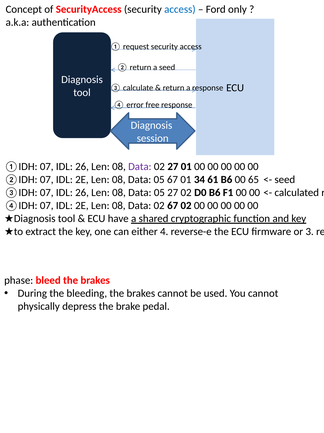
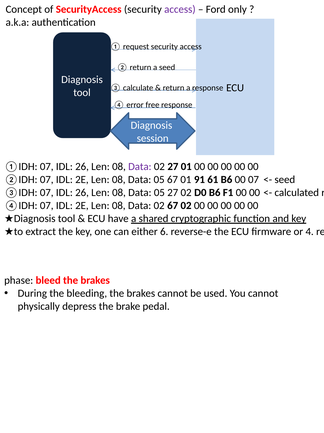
access colour: blue -> purple (180, 9)
34: 34 -> 91 (199, 179)
00 65: 65 -> 07 (253, 179)
4: 4 -> 6 (164, 231)
3: 3 -> 4 (310, 231)
